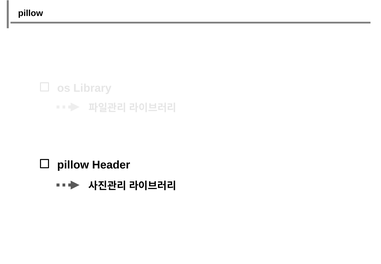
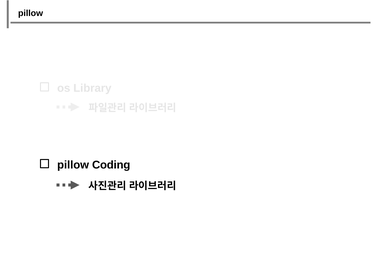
Header: Header -> Coding (111, 165)
